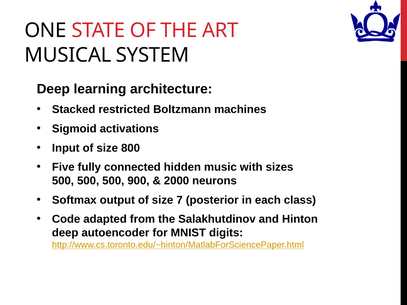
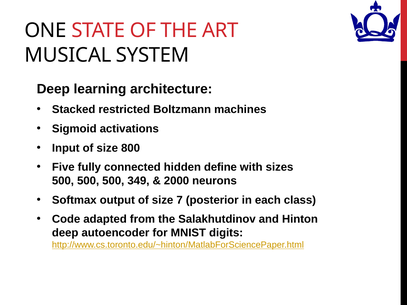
music: music -> define (220, 167)
900: 900 -> 349 (138, 181)
